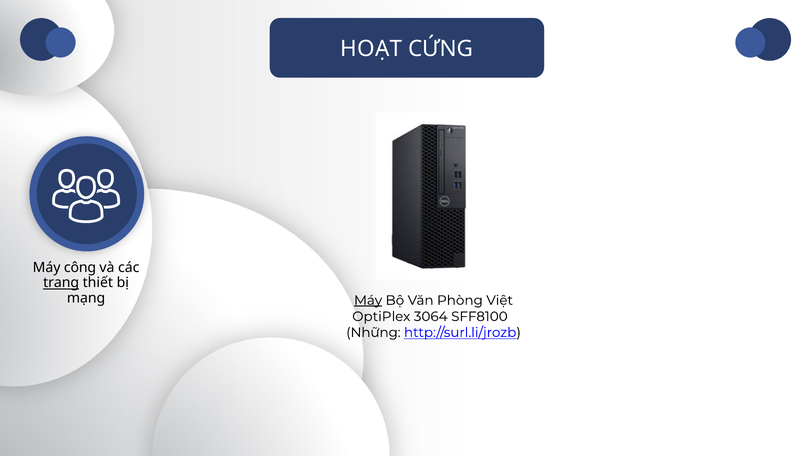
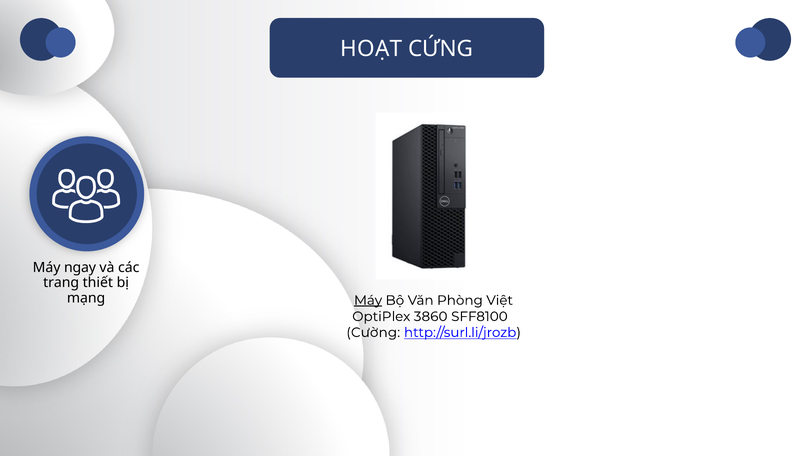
công: công -> ngay (80, 267)
trang underline: present -> none (61, 283)
3064: 3064 -> 3860 (431, 317)
Những: Những -> Cường (373, 333)
